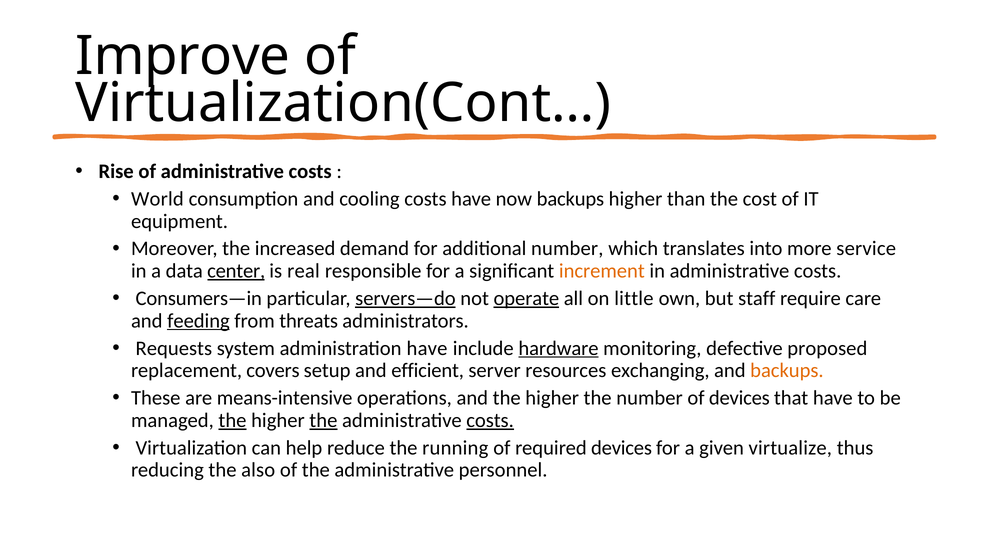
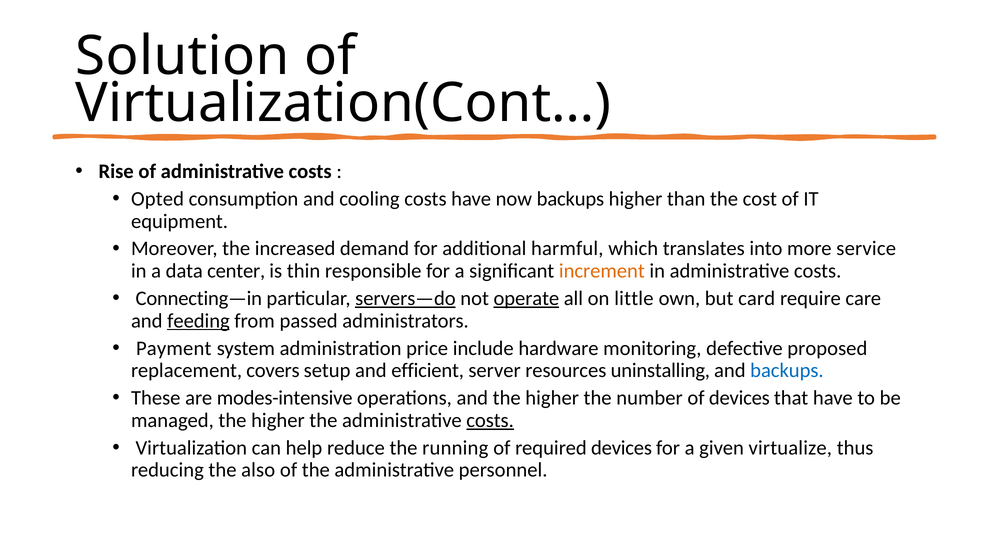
Improve: Improve -> Solution (182, 56)
World: World -> Opted (157, 199)
additional number: number -> harmful (567, 248)
center underline: present -> none (236, 271)
real: real -> thin (304, 271)
Consumers—in: Consumers—in -> Connecting—in (199, 298)
staff: staff -> card (757, 298)
threats: threats -> passed (309, 320)
Requests: Requests -> Payment (174, 348)
administration have: have -> price (427, 348)
hardware underline: present -> none (558, 348)
exchanging: exchanging -> uninstalling (660, 370)
backups colour: orange -> blue (787, 370)
means-intensive: means-intensive -> modes-intensive (285, 397)
the underline: present -> none (232, 420)
the underline: present -> none (323, 420)
